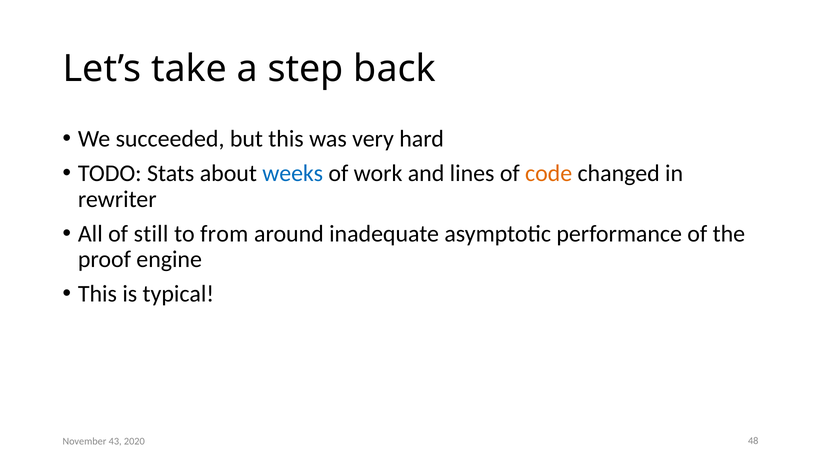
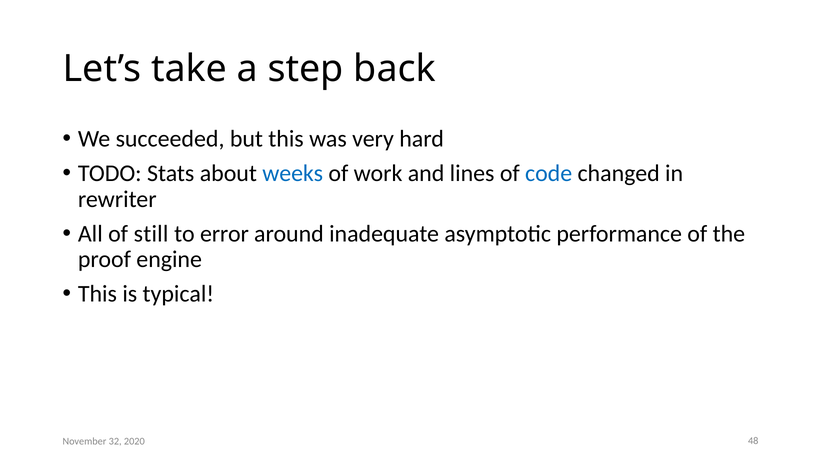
code colour: orange -> blue (549, 173)
from: from -> error (224, 234)
43: 43 -> 32 (115, 441)
